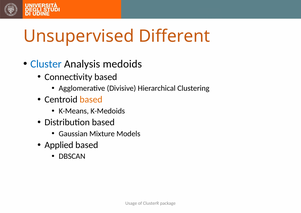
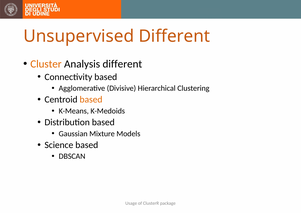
Cluster colour: blue -> orange (46, 64)
Analysis medoids: medoids -> different (122, 64)
Applied: Applied -> Science (59, 145)
